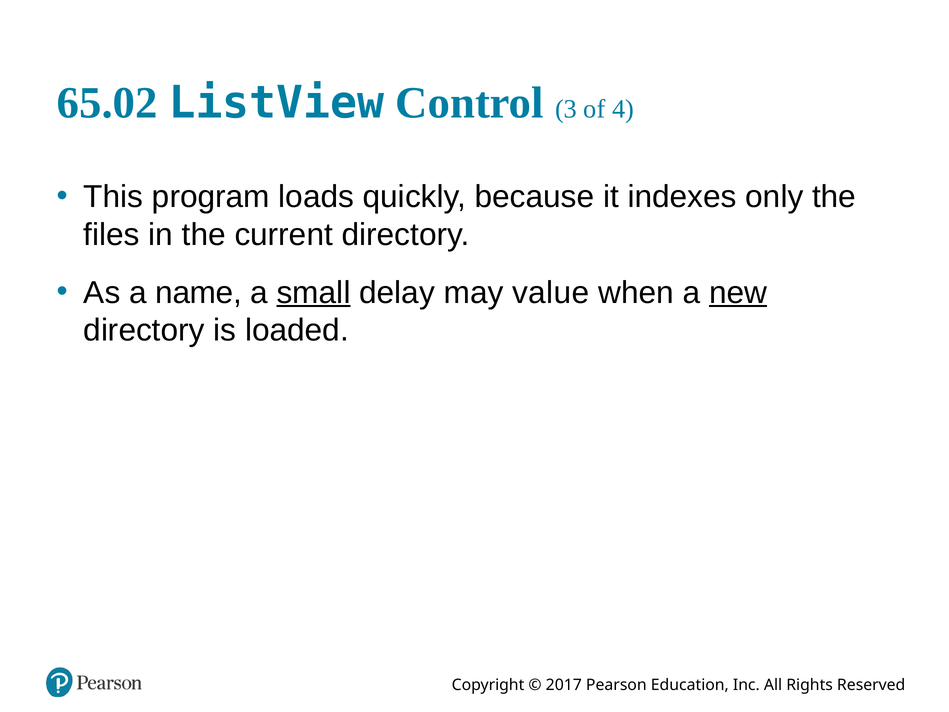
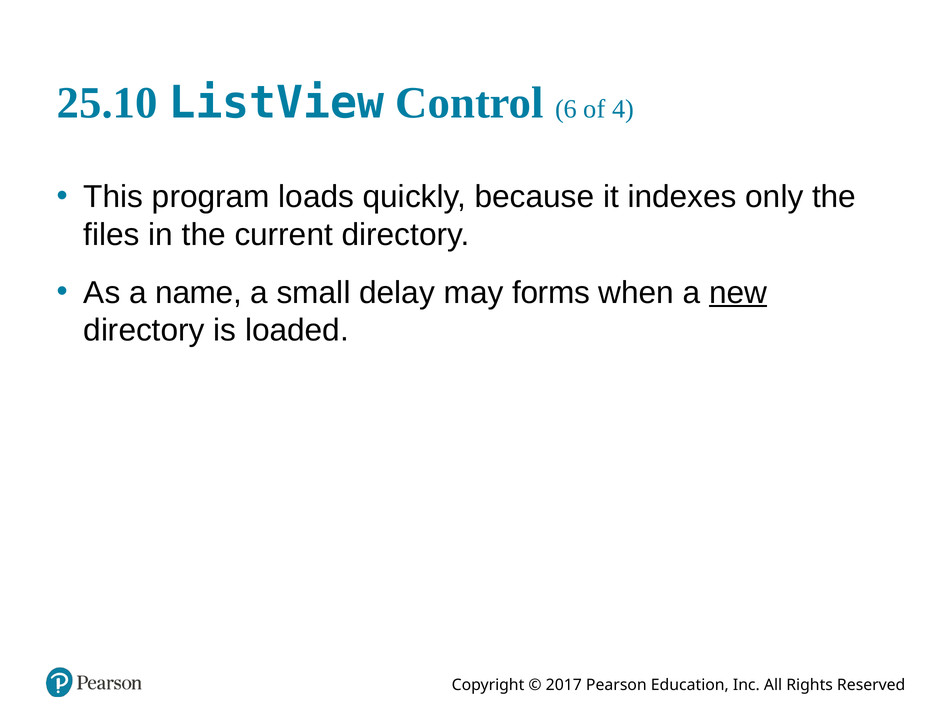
65.02: 65.02 -> 25.10 (107, 103)
3: 3 -> 6 (566, 109)
small underline: present -> none (314, 292)
value: value -> forms (551, 292)
